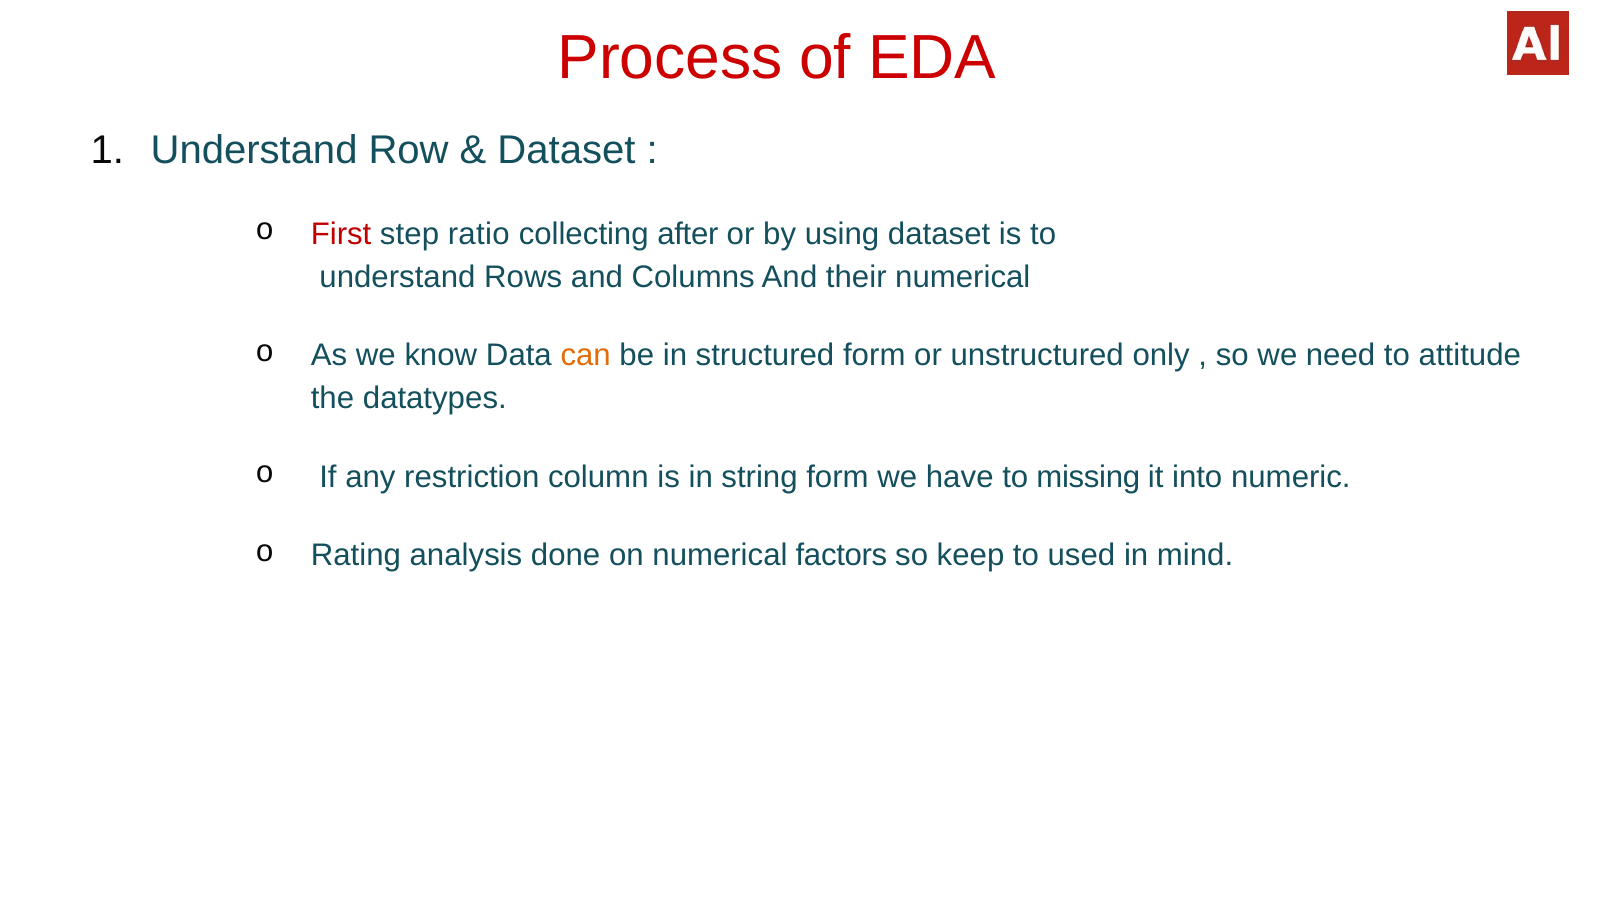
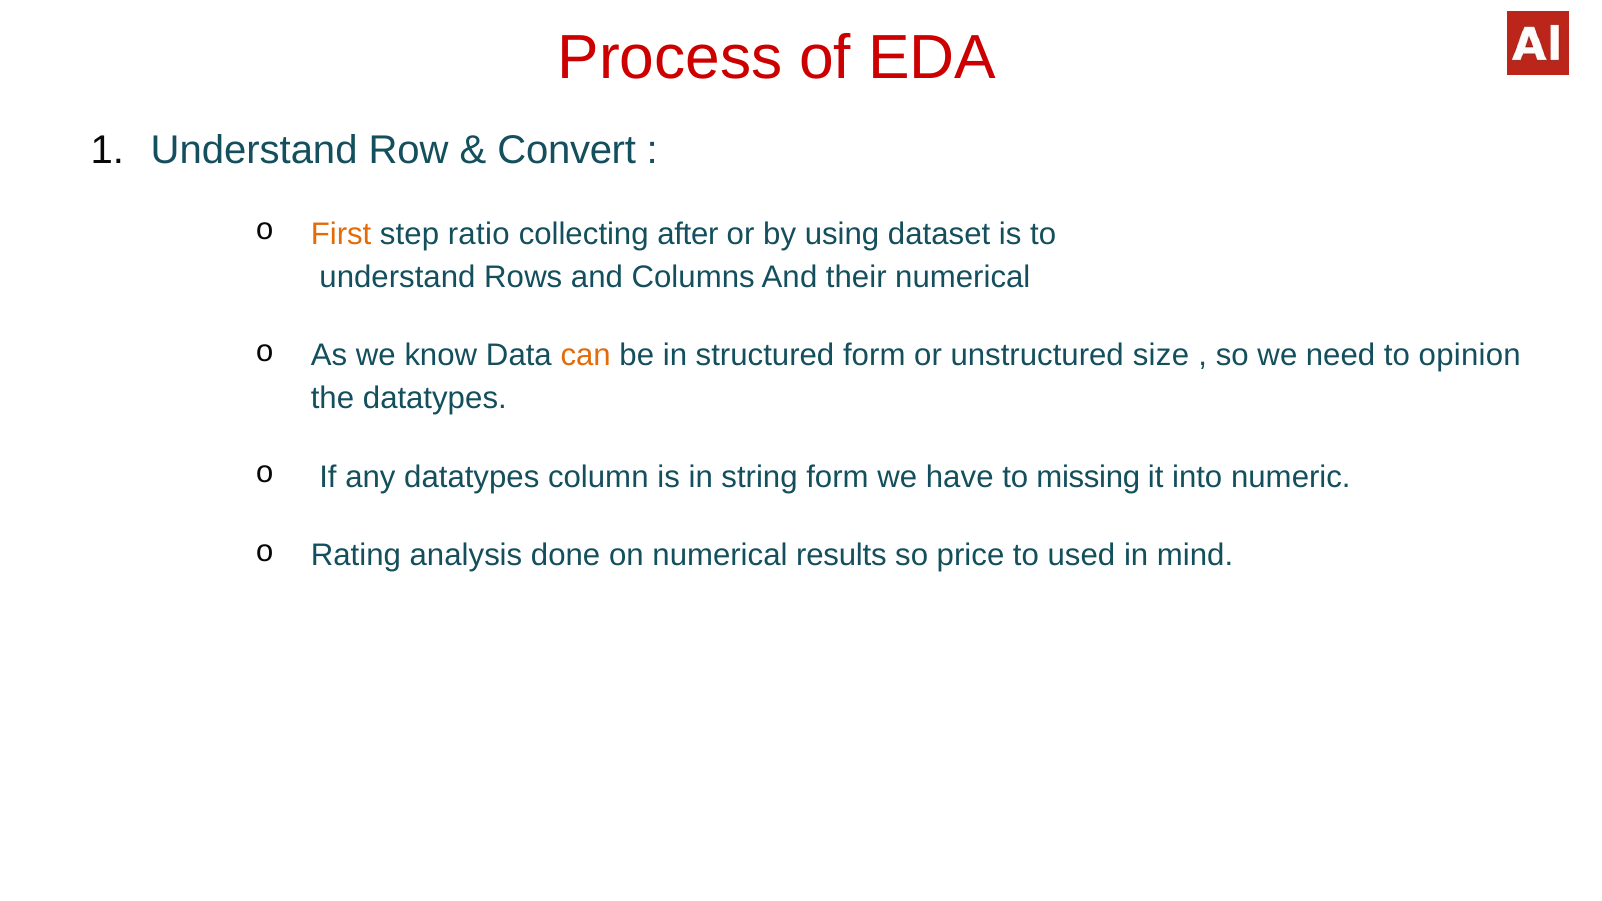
Dataset: Dataset -> Convert (567, 151)
First colour: red -> orange (341, 234)
only: only -> size (1161, 355)
attitude: attitude -> opinion (1470, 355)
any restriction: restriction -> datatypes (472, 477)
factors: factors -> results (841, 555)
keep: keep -> price (971, 555)
